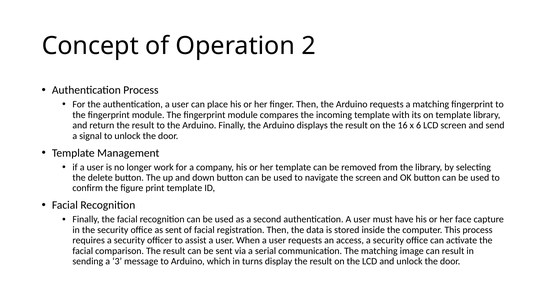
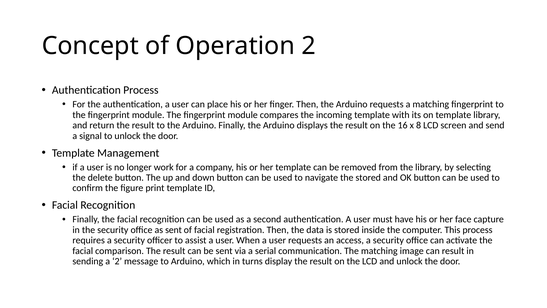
6: 6 -> 8 (419, 125)
the screen: screen -> stored (368, 177)
a 3: 3 -> 2 (117, 261)
